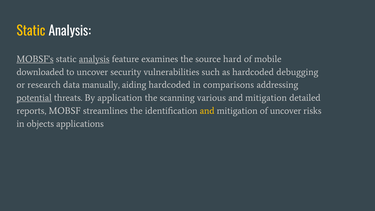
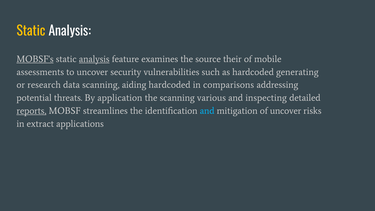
hard: hard -> their (232, 59)
downloaded: downloaded -> assessments (40, 72)
debugging: debugging -> generating (297, 72)
data manually: manually -> scanning (101, 85)
potential underline: present -> none (34, 98)
mitigation: mitigation -> inspecting (266, 98)
reports underline: none -> present (31, 111)
and colour: yellow -> light blue (207, 111)
objects: objects -> extract (40, 124)
